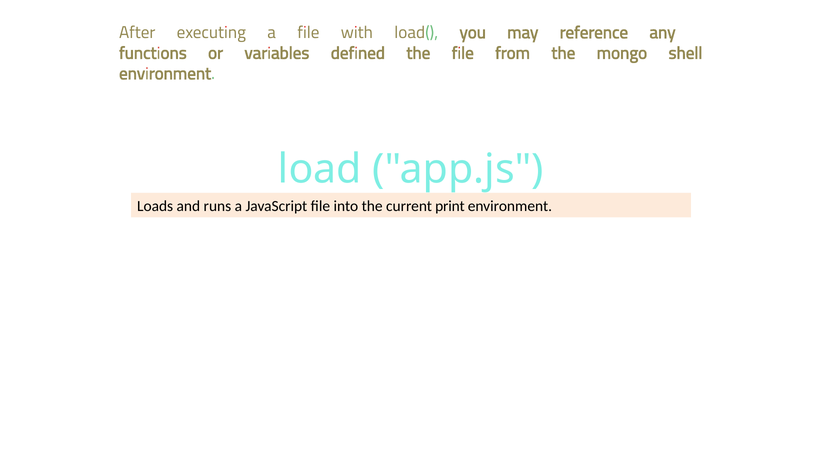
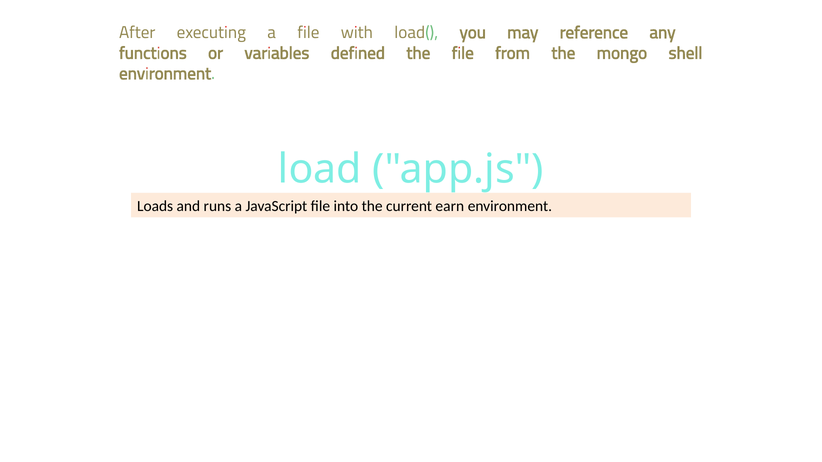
print: print -> earn (450, 206)
